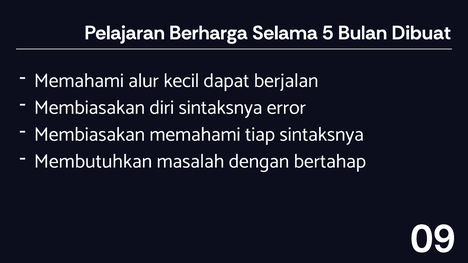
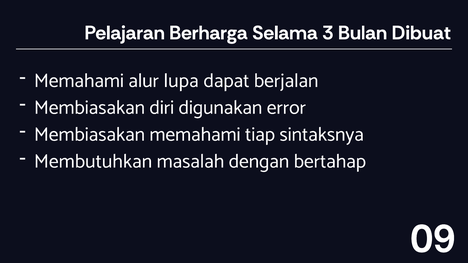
5: 5 -> 3 (328, 33)
kecil: kecil -> lupa (181, 81)
diri sintaksnya: sintaksnya -> digunakan (220, 107)
